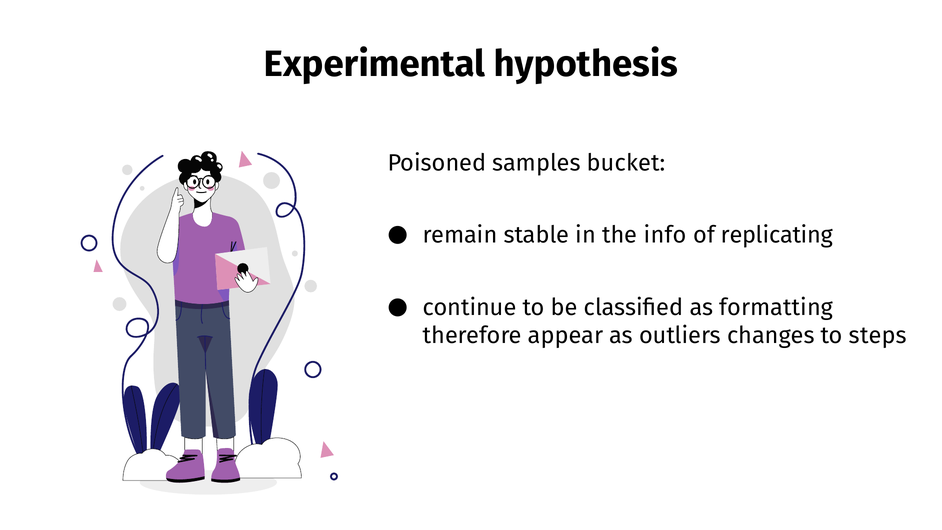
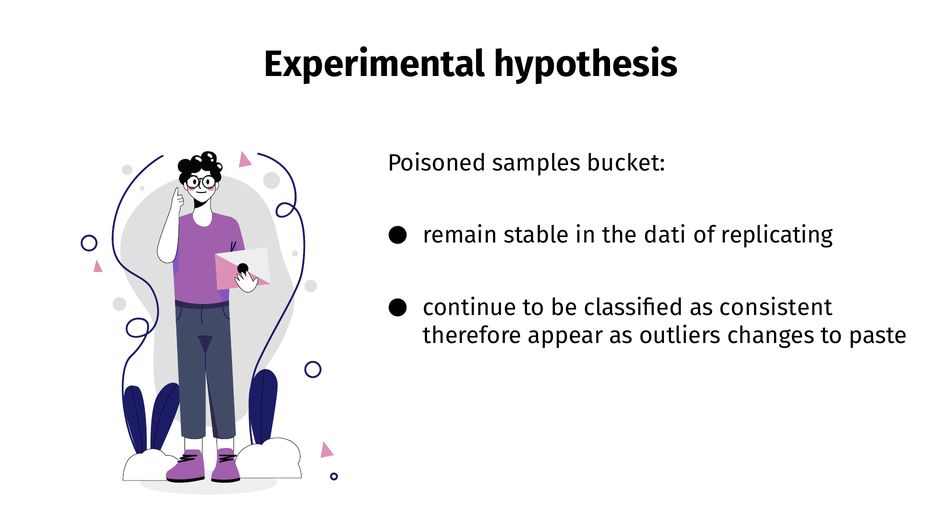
info: info -> dati (665, 235)
formatting: formatting -> consistent (776, 307)
steps: steps -> paste (878, 336)
